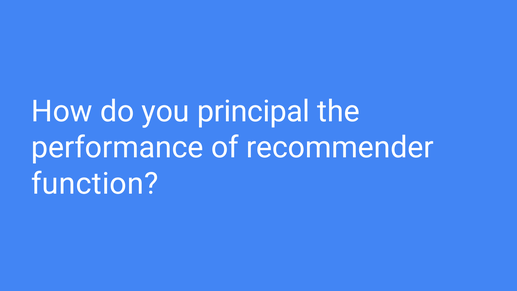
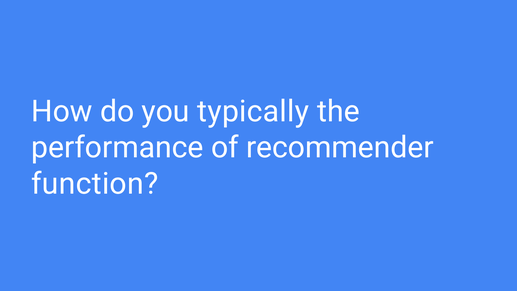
principal: principal -> typically (253, 111)
